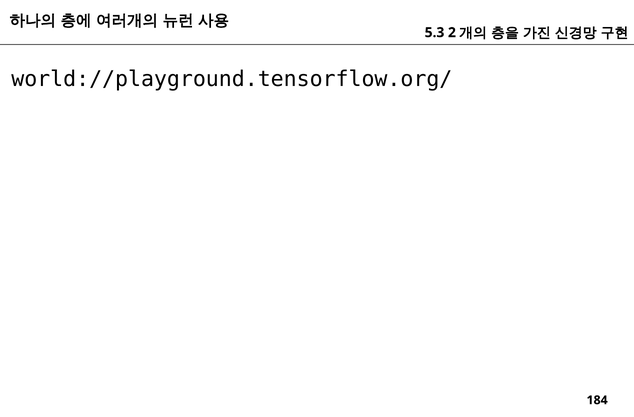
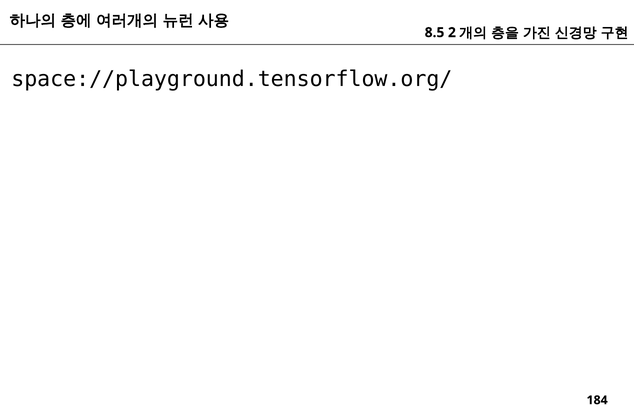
5.3: 5.3 -> 8.5 (435, 32)
world://playground.tensorflow.org/: world://playground.tensorflow.org/ -> space://playground.tensorflow.org/ (232, 79)
